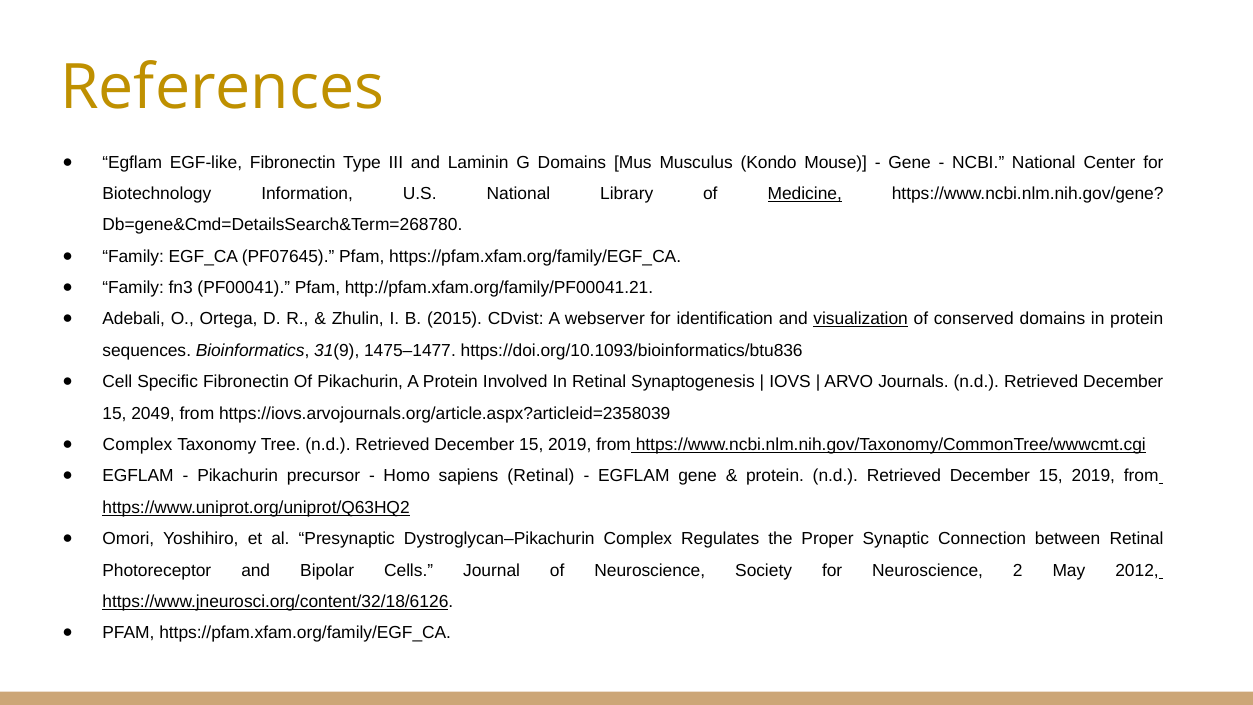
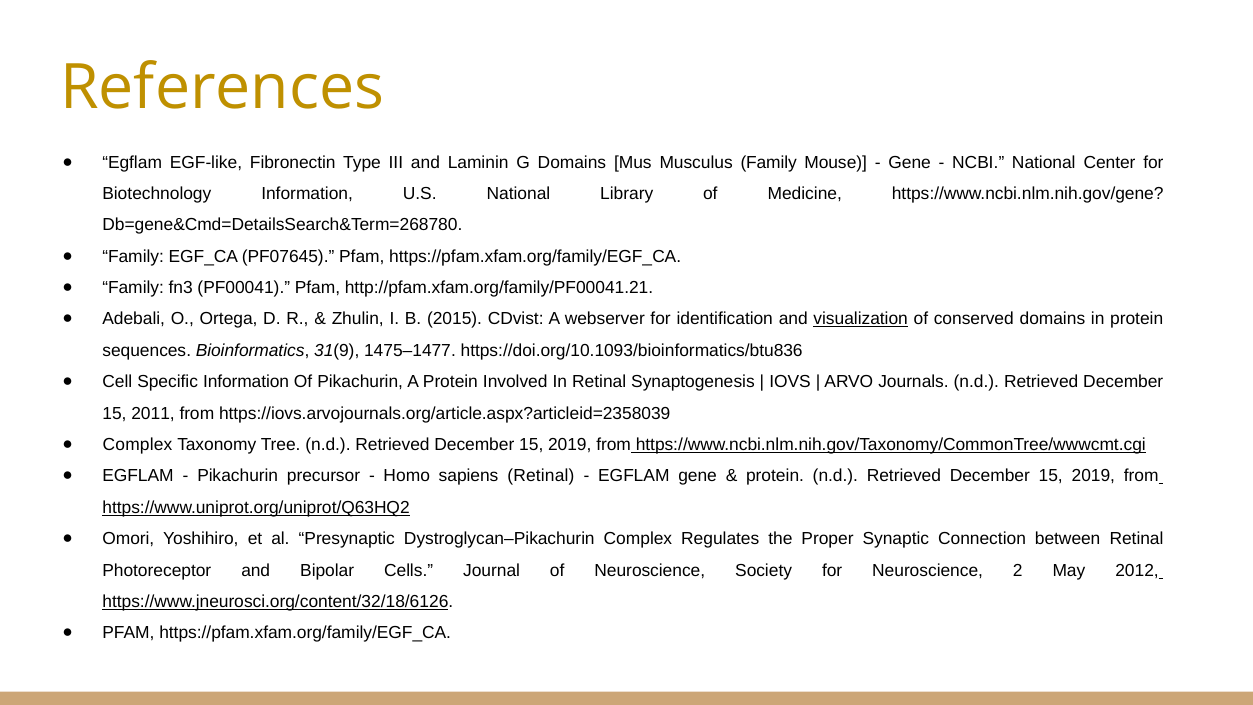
Musculus Kondo: Kondo -> Family (769, 162)
Medicine underline: present -> none (805, 194)
Specific Fibronectin: Fibronectin -> Information (246, 382)
2049: 2049 -> 2011 (153, 413)
